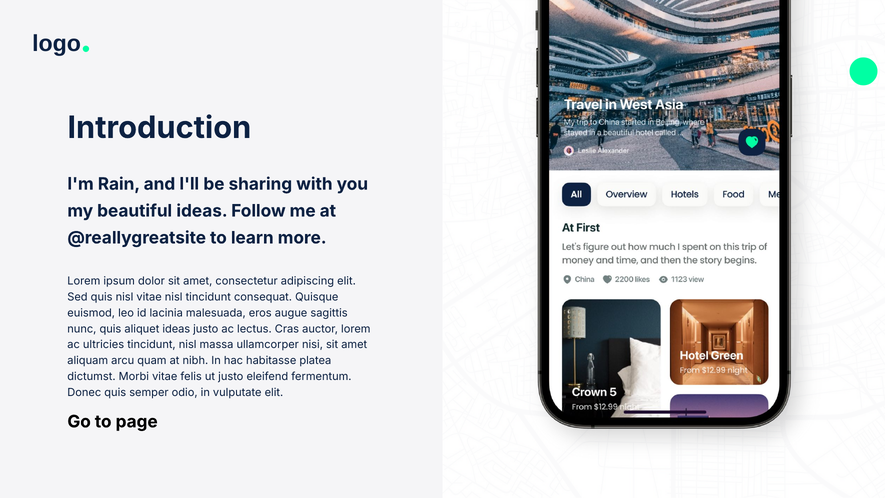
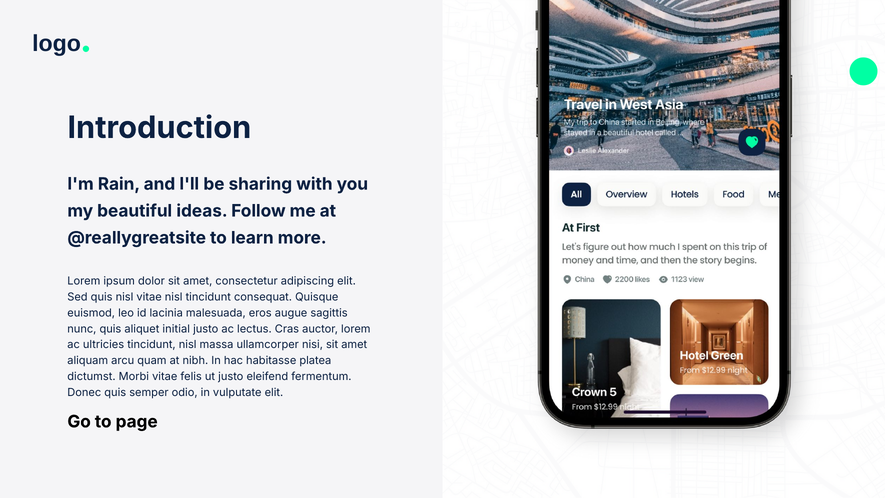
aliquet ideas: ideas -> initial (176, 329)
